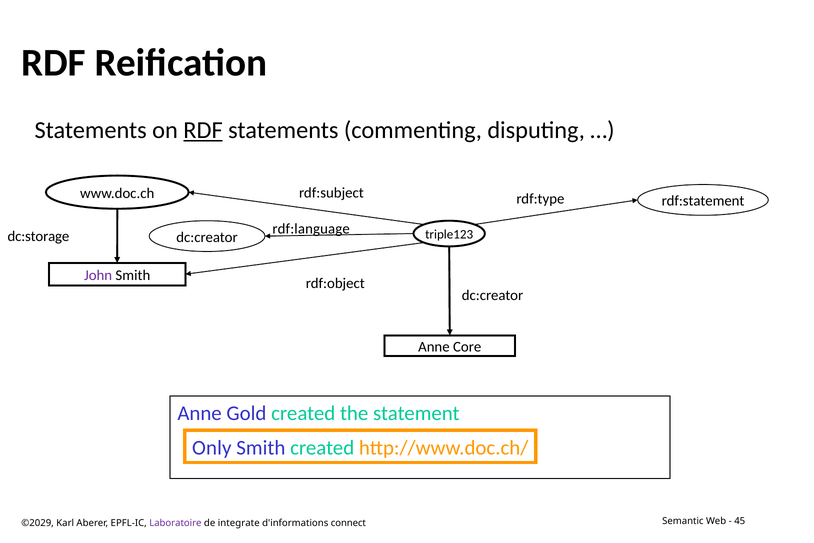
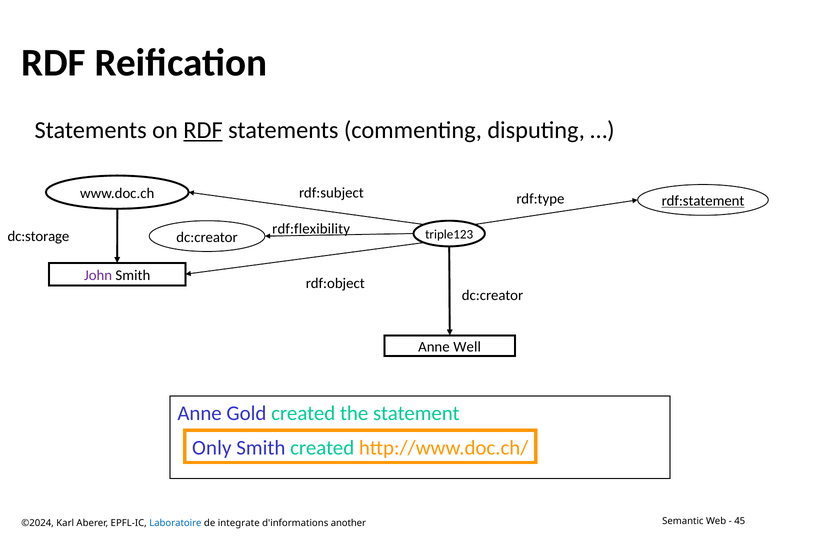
rdf:statement underline: none -> present (703, 201)
rdf:language: rdf:language -> rdf:flexibility (311, 229)
Core: Core -> Well (467, 347)
©2029: ©2029 -> ©2024 (38, 523)
Laboratoire colour: purple -> blue (175, 523)
connect: connect -> another (348, 523)
